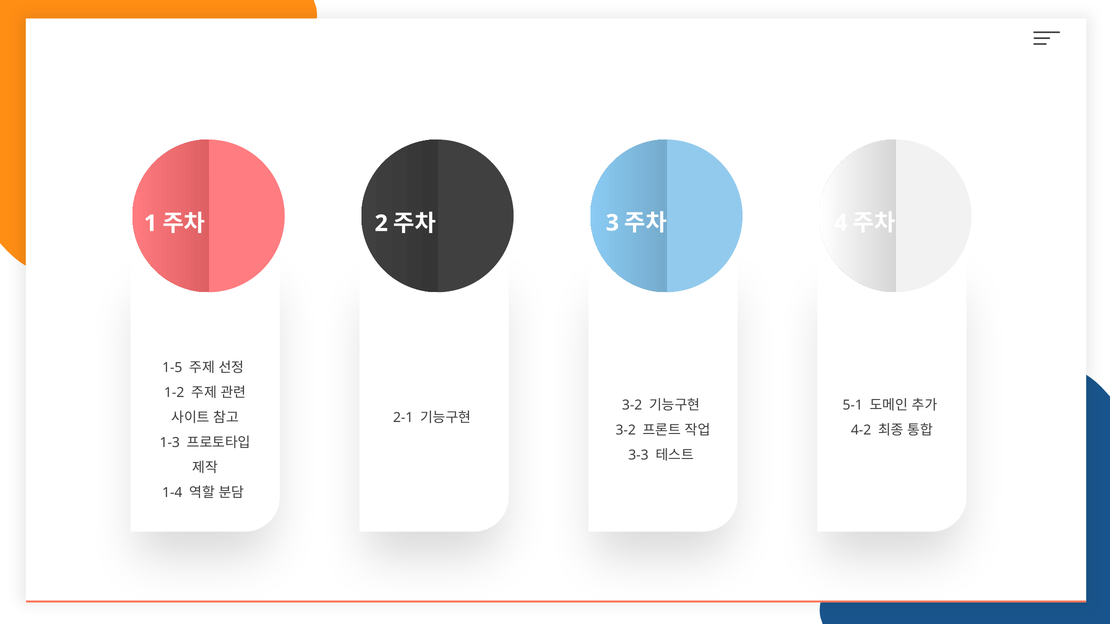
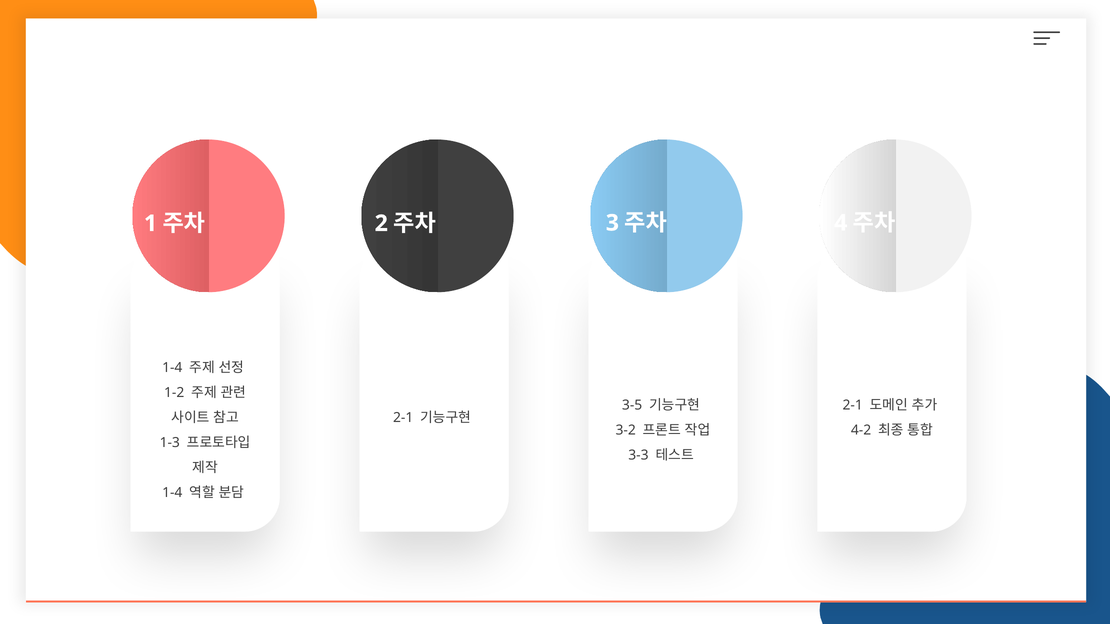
1-5: 1-5 -> 1-4 (172, 368)
3-2: 3-2 -> 3-5 (632, 406)
5-1: 5-1 -> 2-1 (853, 406)
